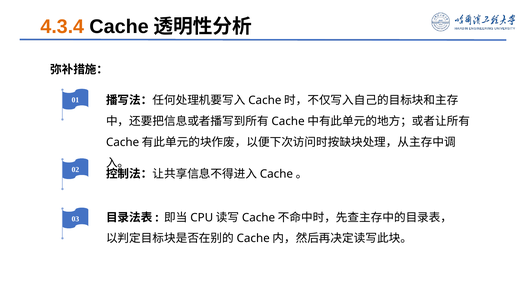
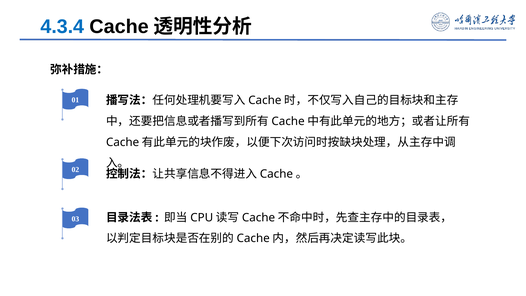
4.3.4 colour: orange -> blue (62, 27)
